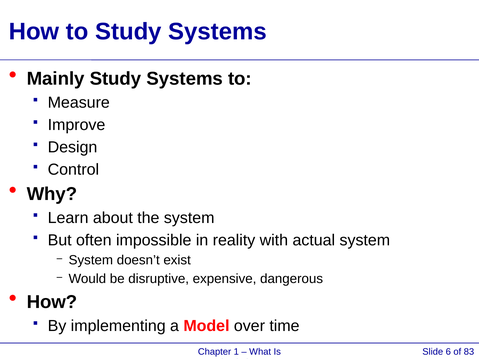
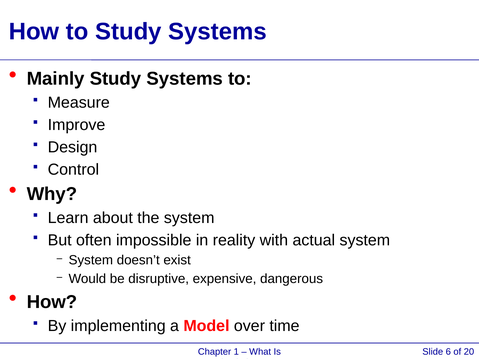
83: 83 -> 20 (469, 352)
